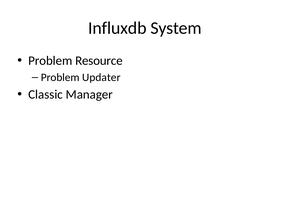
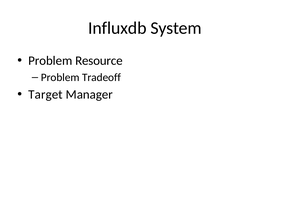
Updater: Updater -> Tradeoff (101, 77)
Classic: Classic -> Target (46, 95)
